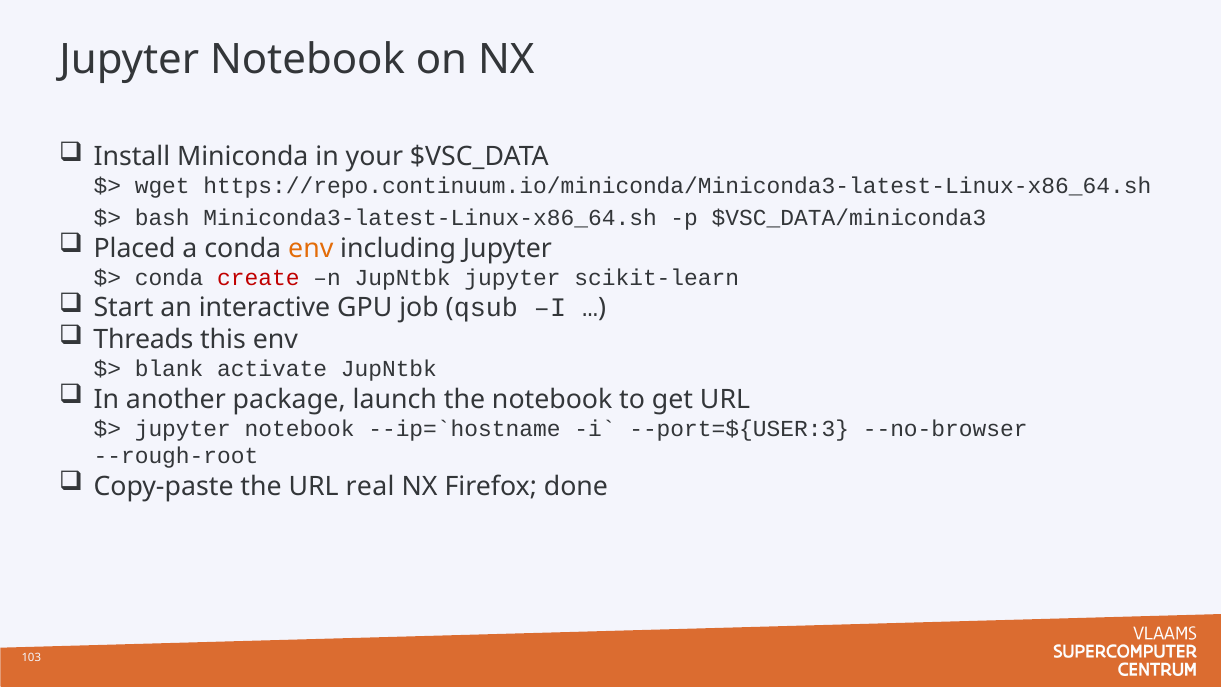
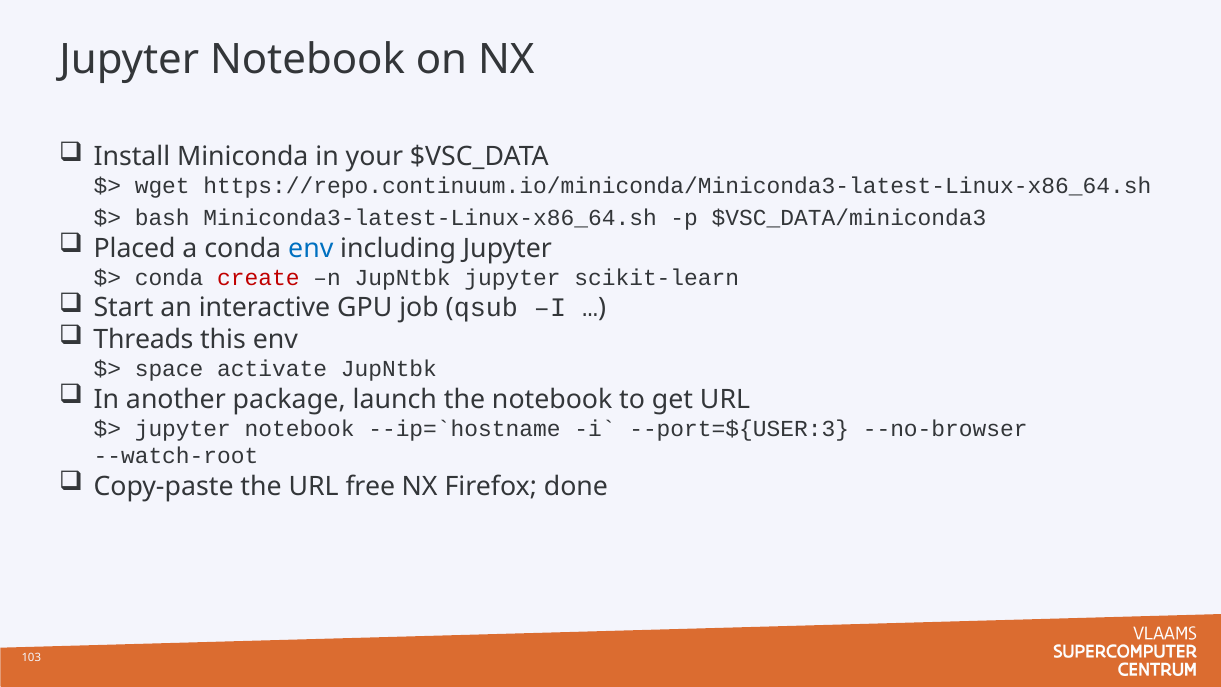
env colour: orange -> blue (311, 248)
blank: blank -> space (169, 369)
--rough-root: --rough-root -> --watch-root (176, 456)
real: real -> free (370, 486)
